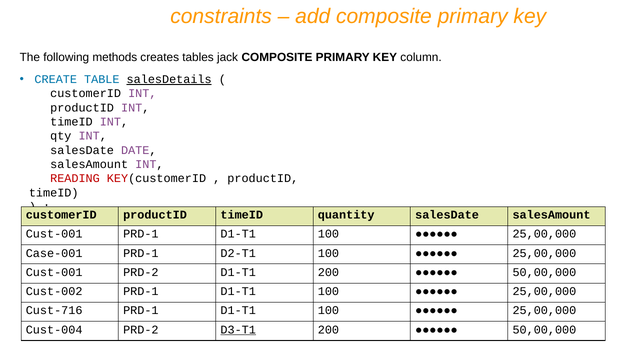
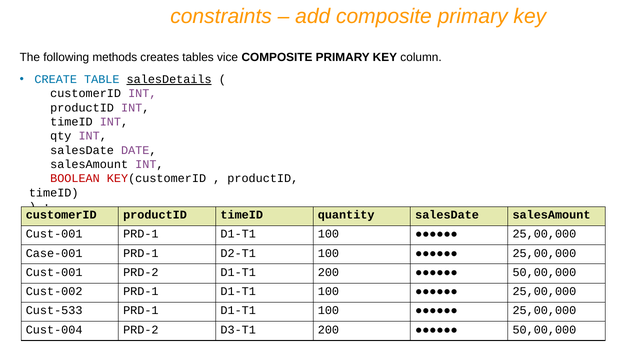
jack: jack -> vice (228, 57)
READING: READING -> BOOLEAN (75, 179)
Cust-716: Cust-716 -> Cust-533 (54, 311)
D3-T1 underline: present -> none (238, 330)
